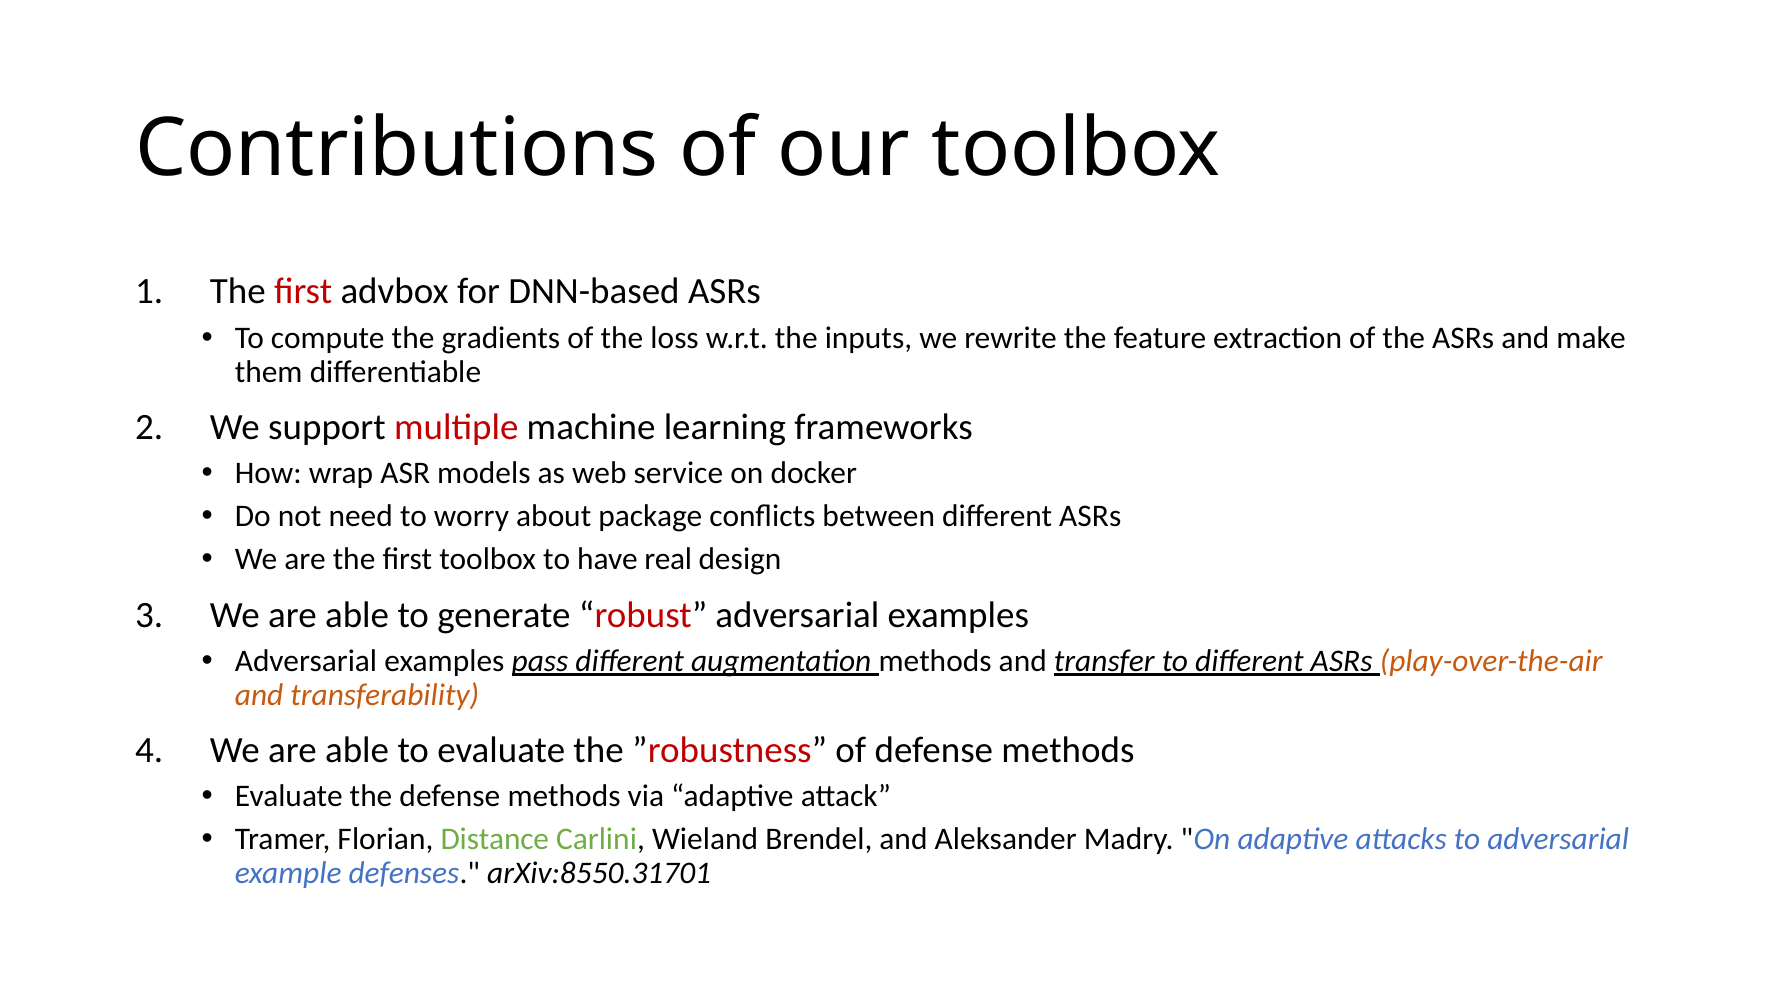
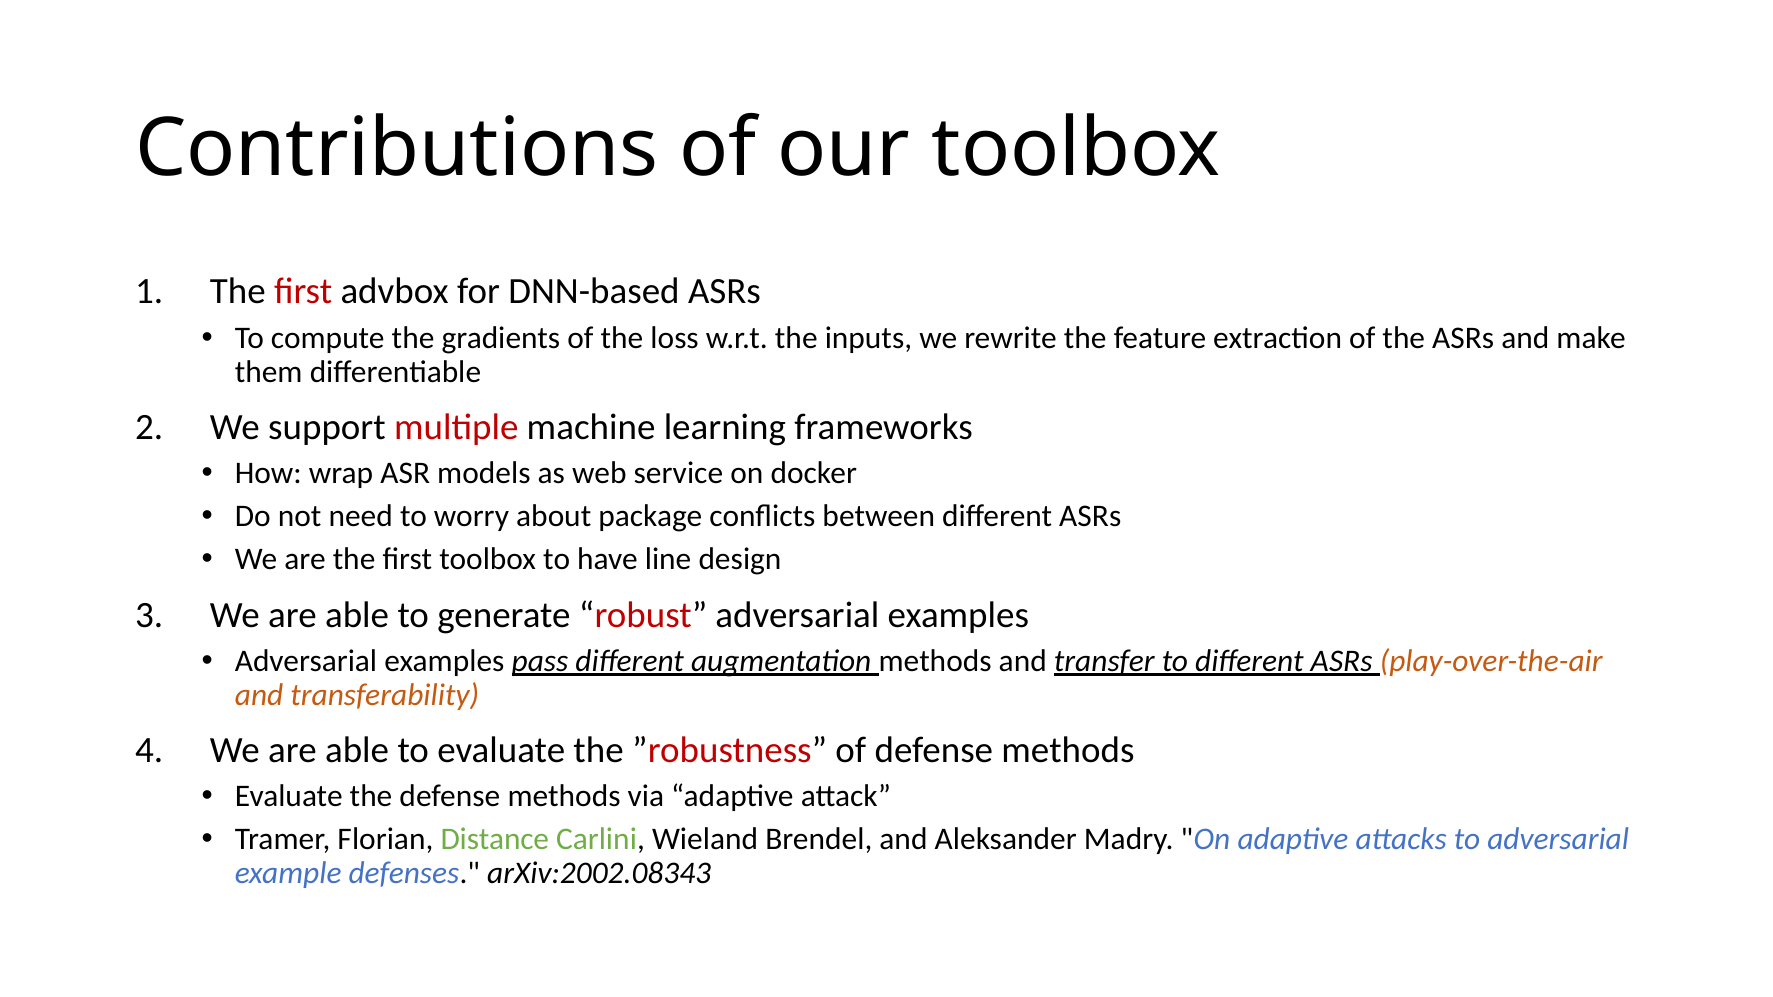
real: real -> line (668, 560)
arXiv:8550.31701: arXiv:8550.31701 -> arXiv:2002.08343 (599, 874)
